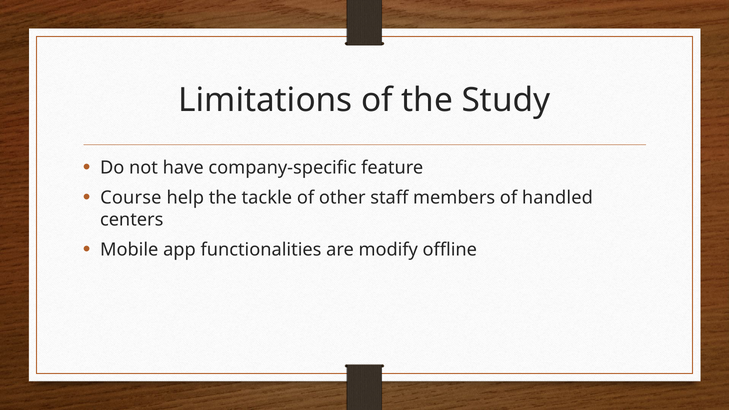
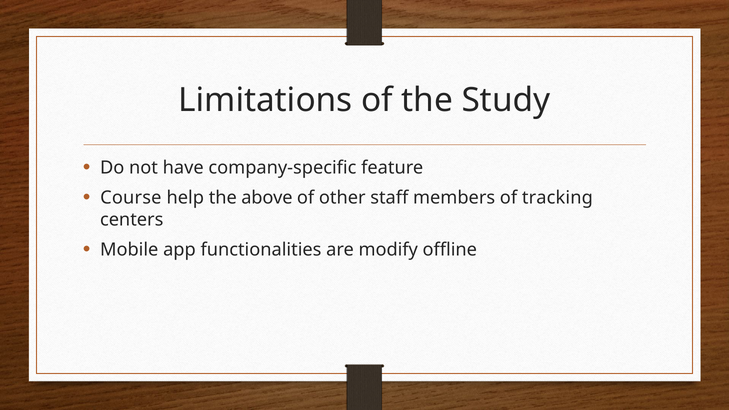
tackle: tackle -> above (267, 198)
handled: handled -> tracking (557, 198)
